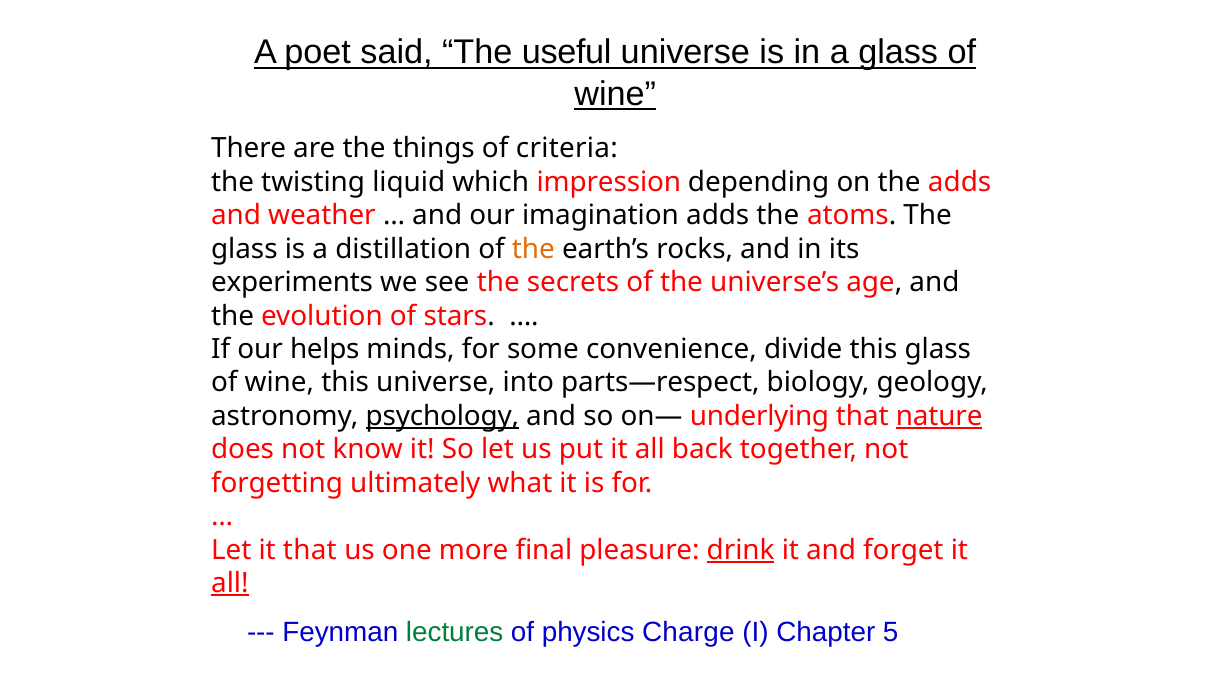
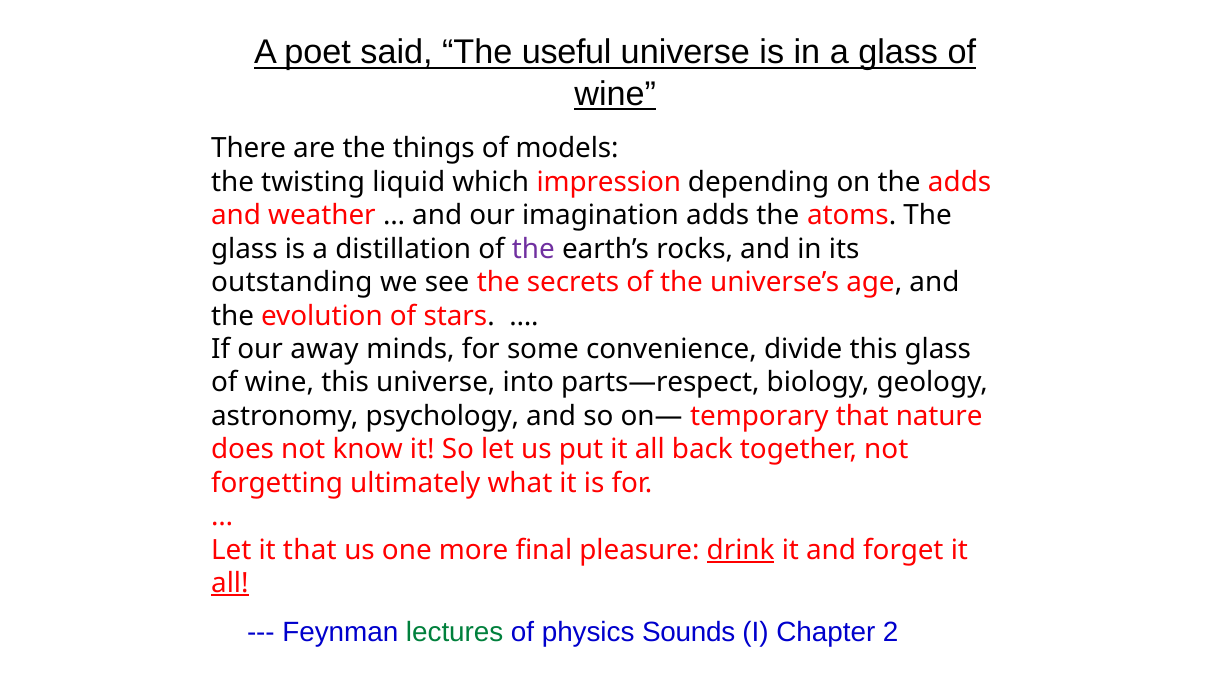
criteria: criteria -> models (567, 149)
the colour: orange -> purple (533, 249)
experiments: experiments -> outstanding (292, 282)
helps: helps -> away (325, 349)
psychology underline: present -> none (442, 416)
underlying: underlying -> temporary (759, 416)
nature underline: present -> none (939, 416)
Charge: Charge -> Sounds (689, 632)
5: 5 -> 2 (891, 632)
